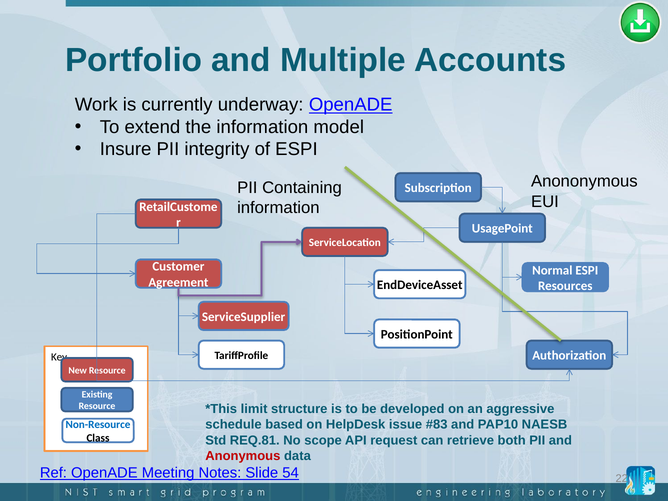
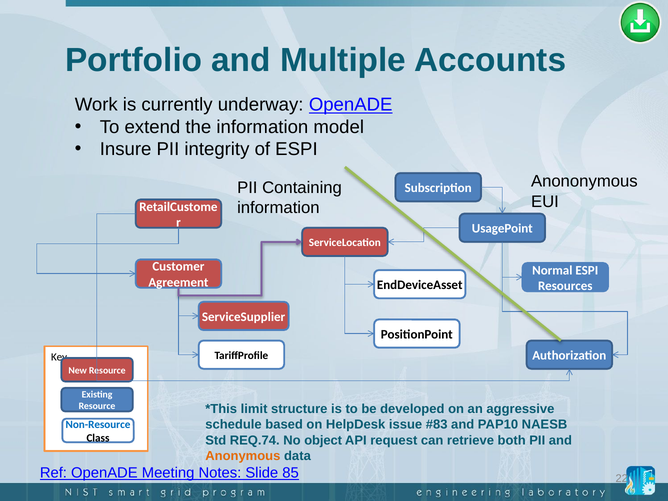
REQ.81: REQ.81 -> REQ.74 (255, 440)
scope: scope -> object (323, 440)
Anonymous colour: red -> orange (243, 456)
54: 54 -> 85 (291, 473)
